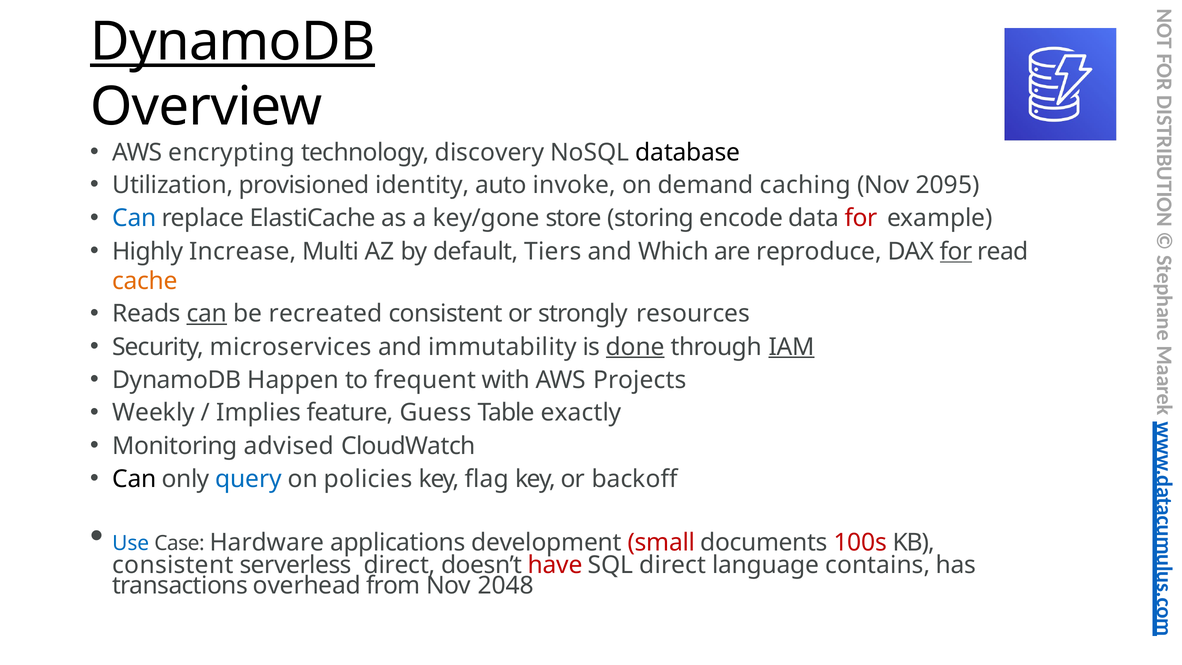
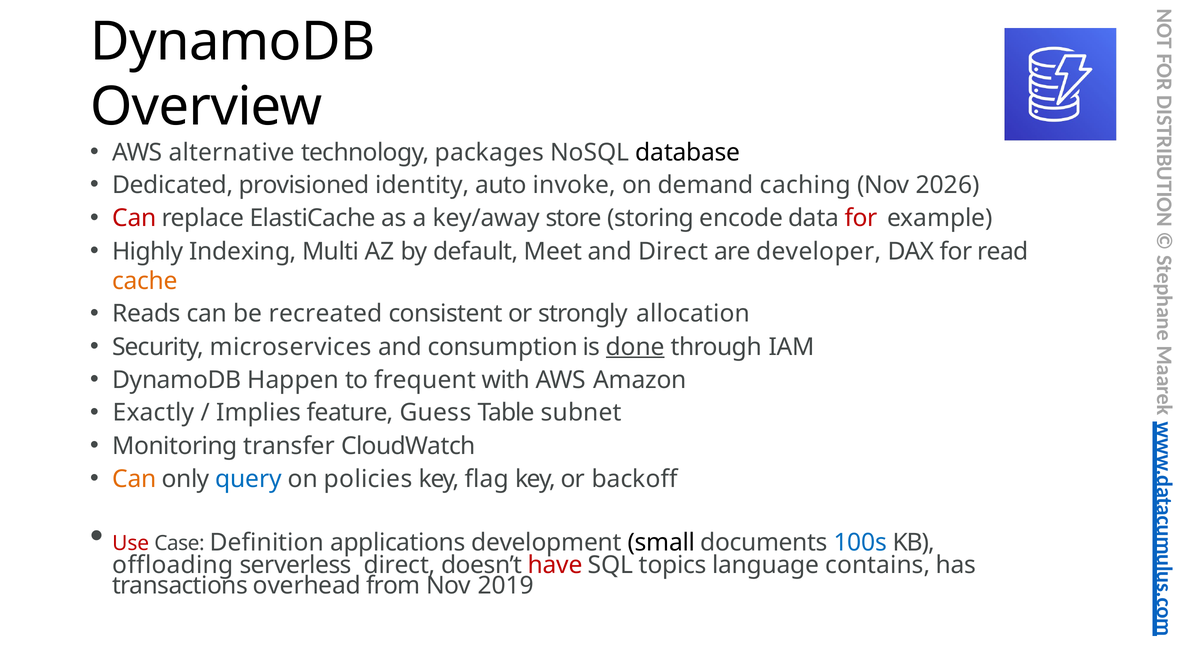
DynamoDB underline: present -> none (233, 42)
encrypting: encrypting -> alternative (232, 152)
discovery: discovery -> packages (490, 152)
Utilization: Utilization -> Dedicated (173, 185)
2095: 2095 -> 2026 (948, 185)
Can colour: blue -> red (134, 218)
key/gone: key/gone -> key/away (486, 218)
Increase: Increase -> Indexing (243, 251)
Tiers: Tiers -> Meet (553, 251)
and Which: Which -> Direct (673, 251)
reproduce: reproduce -> developer (819, 251)
for underline: present -> none (956, 251)
can underline: present -> none (207, 314)
resources: resources -> allocation (693, 314)
immutability: immutability -> consumption (503, 347)
IAM underline: present -> none (792, 347)
Projects: Projects -> Amazon (640, 380)
Weekly: Weekly -> Exactly (154, 413)
exactly: exactly -> subnet (581, 413)
advised: advised -> transfer (289, 446)
Can colour: black -> orange (134, 479)
Use colour: blue -> red (131, 543)
Hardware: Hardware -> Definition (267, 542)
small colour: red -> black (661, 542)
100s colour: red -> blue (860, 542)
consistent: consistent -> offloading (173, 565)
SQL direct: direct -> topics (673, 565)
2048: 2048 -> 2019 (506, 586)
